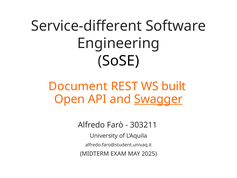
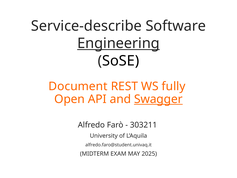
Service-different: Service-different -> Service-describe (86, 26)
Engineering underline: none -> present (118, 43)
built: built -> fully (174, 86)
